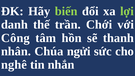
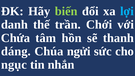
lợi colour: light green -> light blue (127, 11)
Công: Công -> Chứa (16, 38)
nhân: nhân -> dáng (16, 51)
nghê: nghê -> ngục (14, 65)
